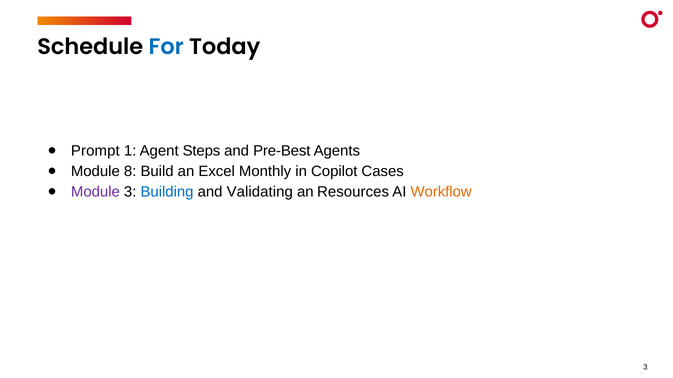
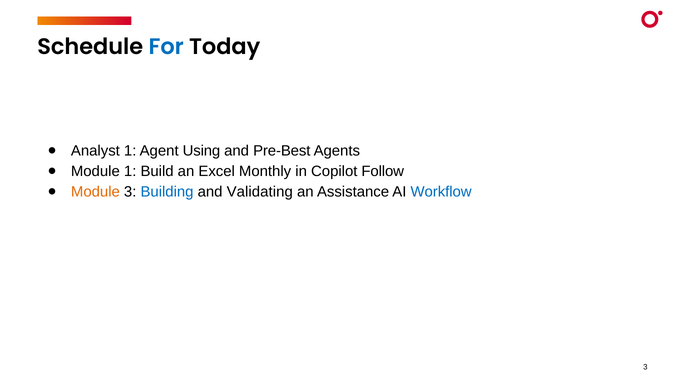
Prompt: Prompt -> Analyst (95, 151)
Steps: Steps -> Using (201, 151)
Module 8: 8 -> 1 (130, 172)
Cases: Cases -> Follow (383, 172)
Module colour: purple -> orange (95, 192)
Resources: Resources -> Assistance (353, 192)
Workflow colour: orange -> blue (441, 192)
